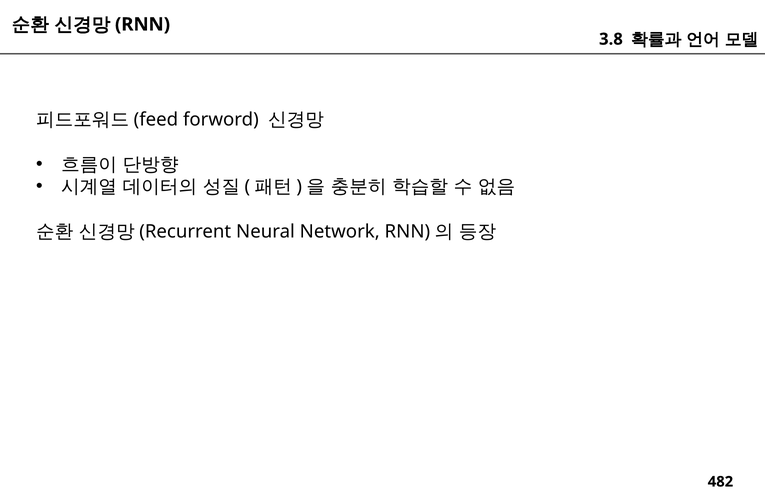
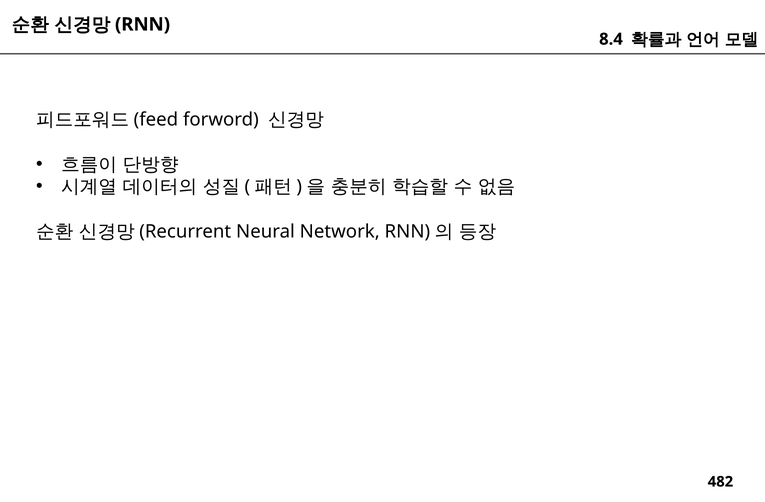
3.8: 3.8 -> 8.4 (611, 39)
